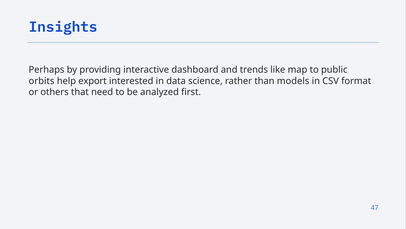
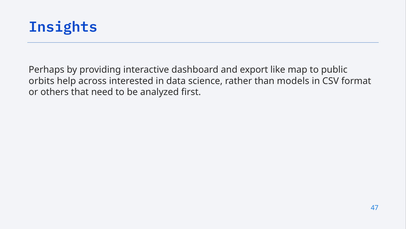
trends: trends -> export (254, 70)
export: export -> across (92, 81)
